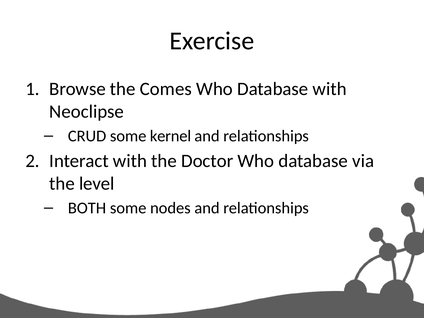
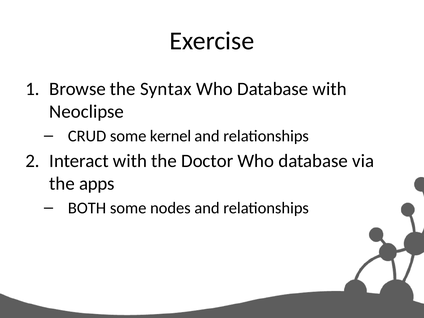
Comes: Comes -> Syntax (166, 89)
level: level -> apps (97, 184)
